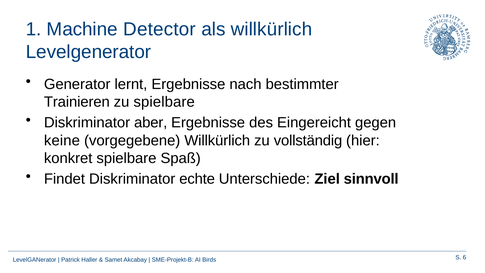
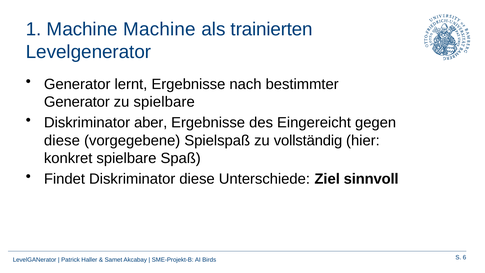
Machine Detector: Detector -> Machine (160, 29)
als willkürlich: willkürlich -> trainierten (272, 29)
Trainieren: Trainieren -> Generator (77, 102)
keine: keine -> diese (62, 140)
vorgegebene Willkürlich: Willkürlich -> Spielspaß (217, 140)
Diskriminator echte: echte -> diese (197, 179)
